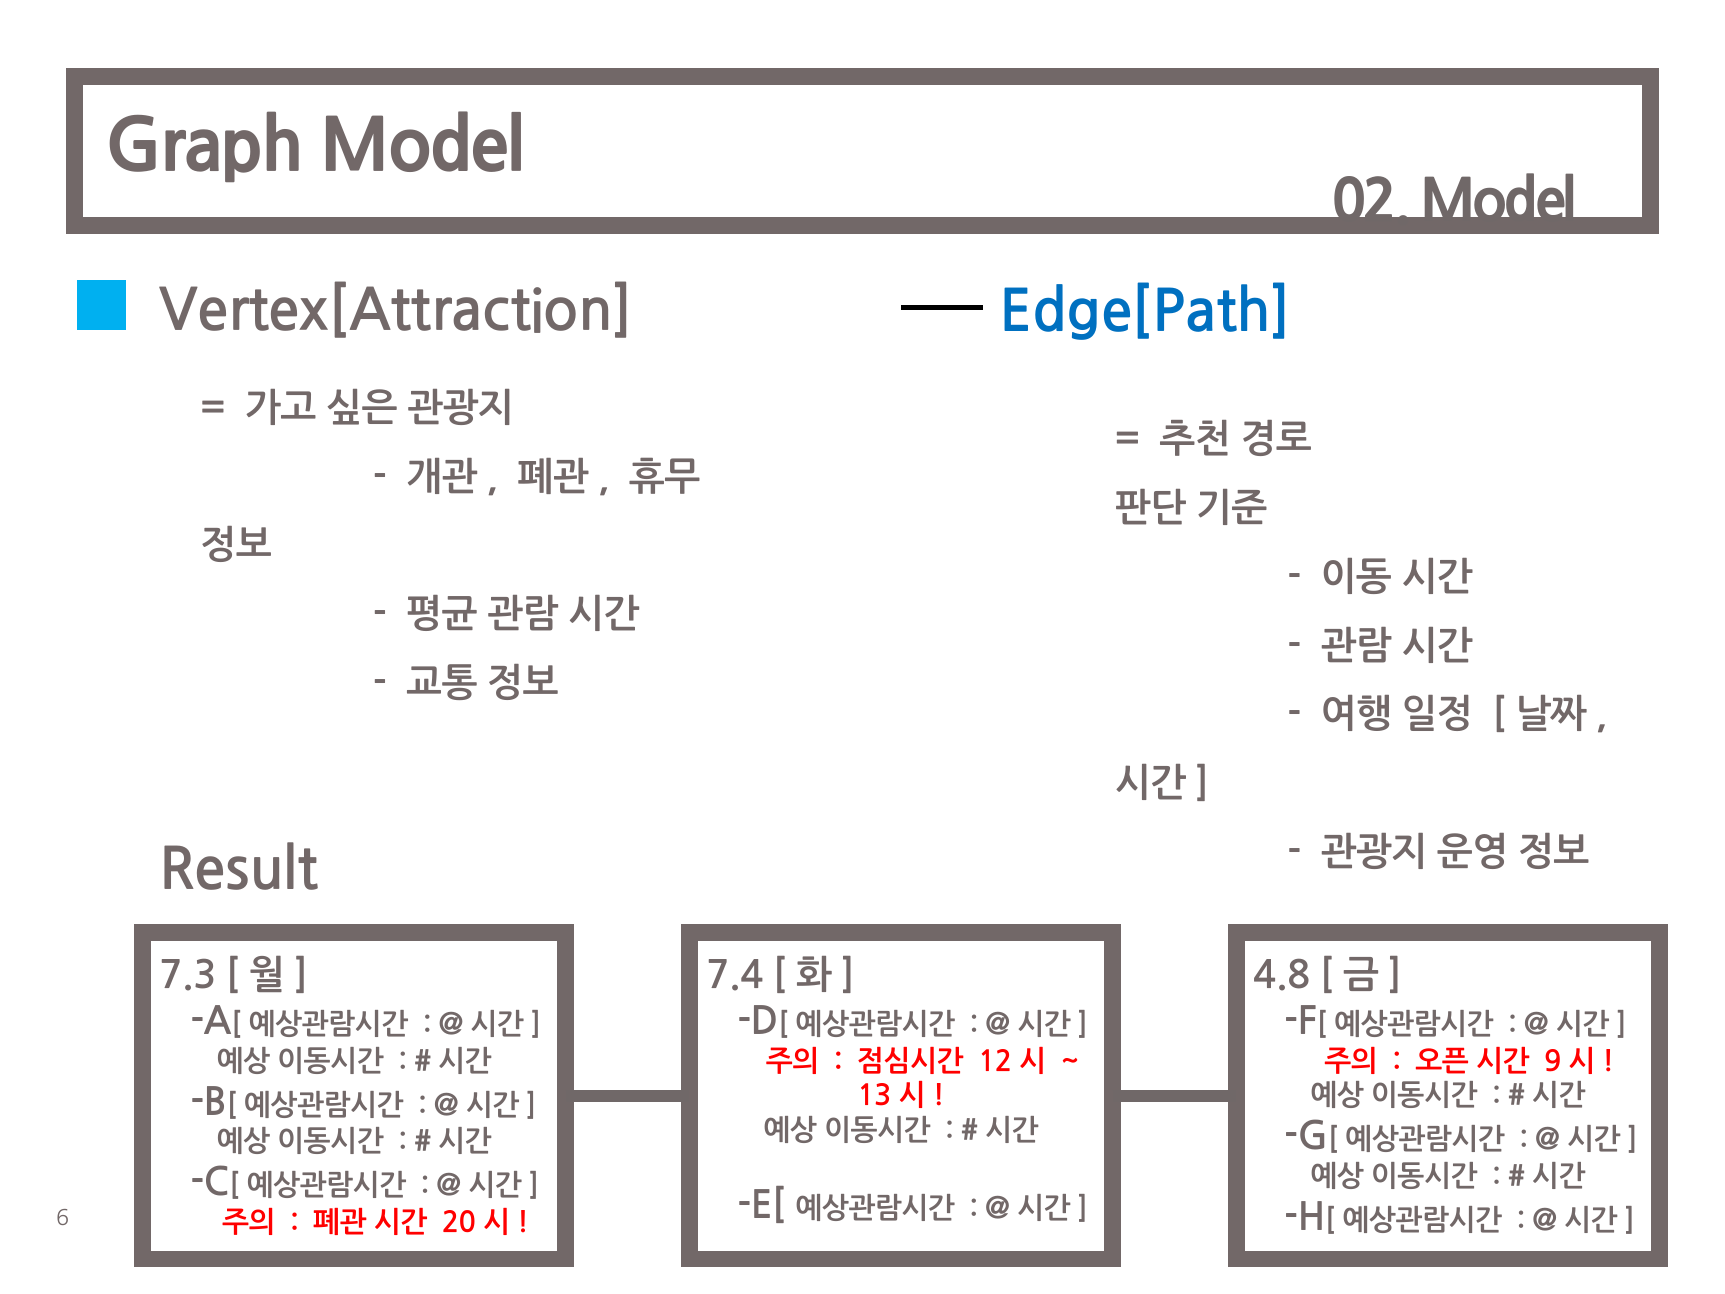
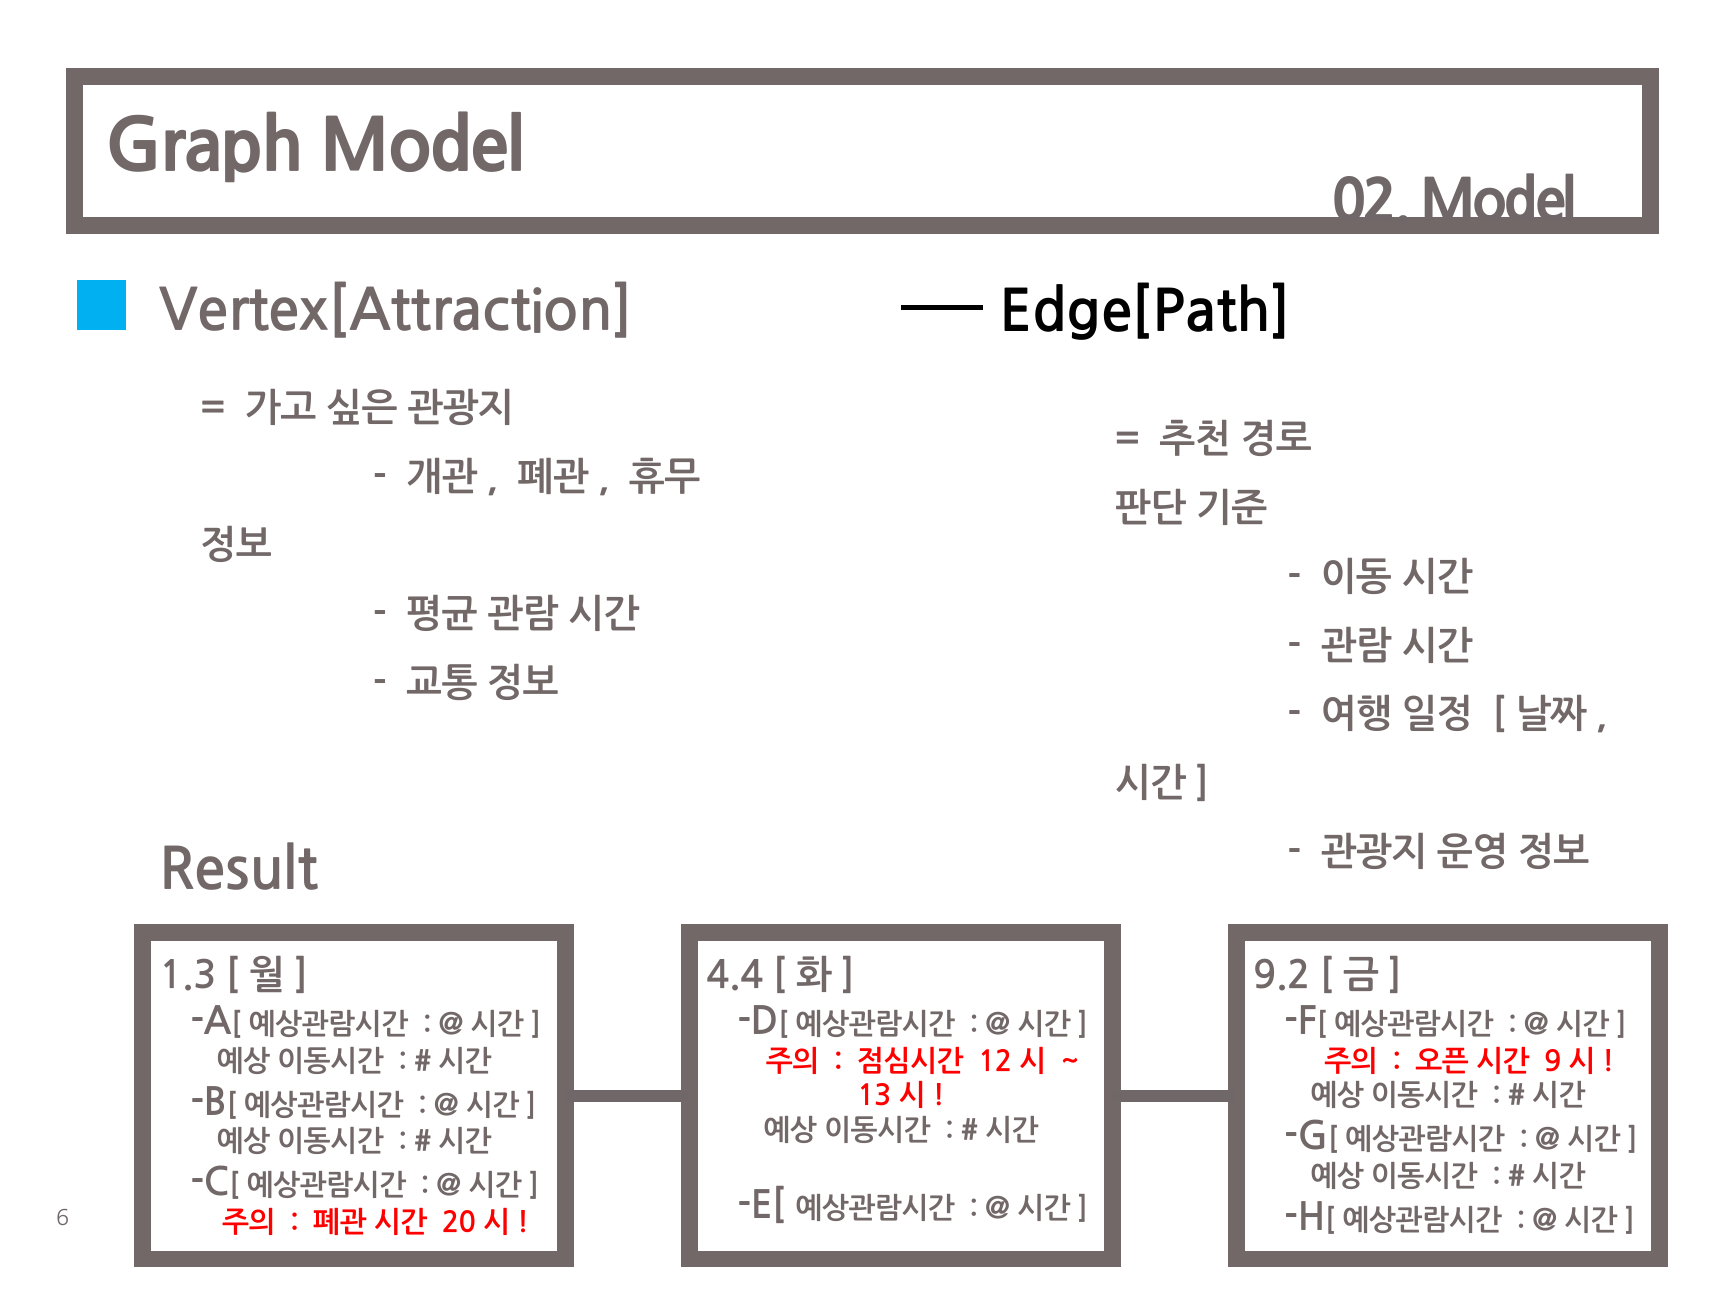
Edge[Path colour: blue -> black (1146, 312)
7.3: 7.3 -> 1.3 (188, 976)
7.4: 7.4 -> 4.4 (735, 976)
4.8: 4.8 -> 9.2 (1282, 976)
